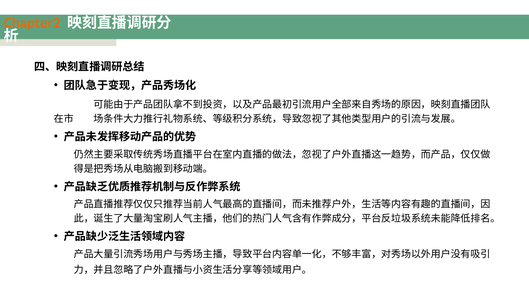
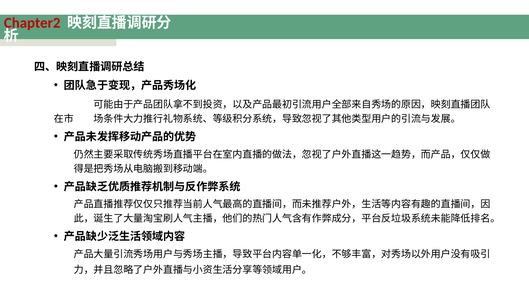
Chapter2 colour: orange -> red (32, 23)
